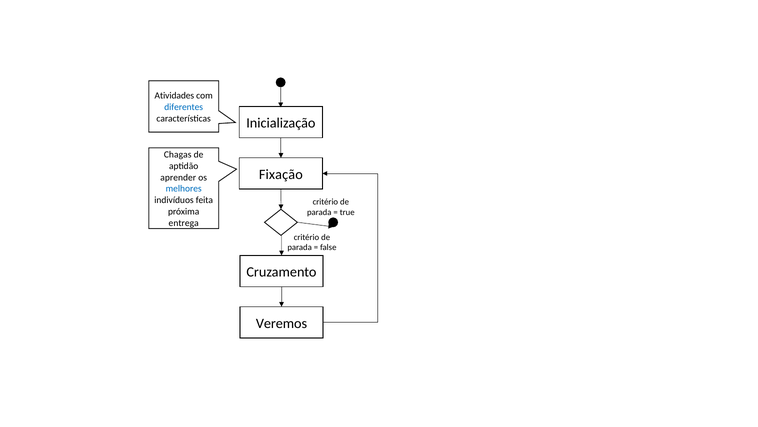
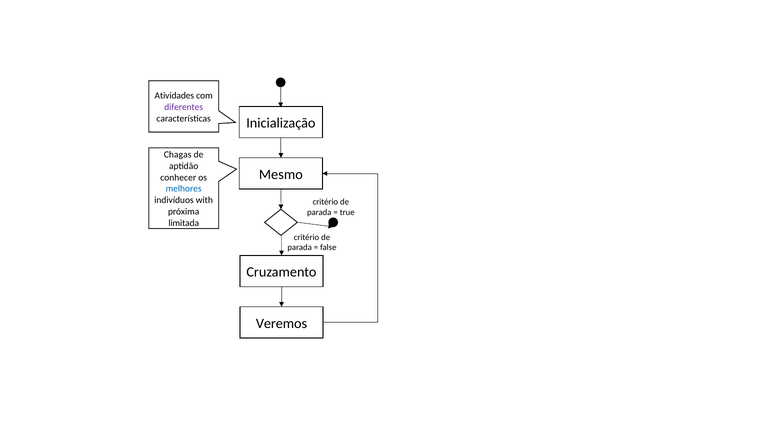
diferentes colour: blue -> purple (184, 107)
Fixação: Fixação -> Mesmo (281, 174)
aprender: aprender -> conhecer (178, 177)
feita: feita -> with (204, 200)
entrega: entrega -> limitada (184, 223)
